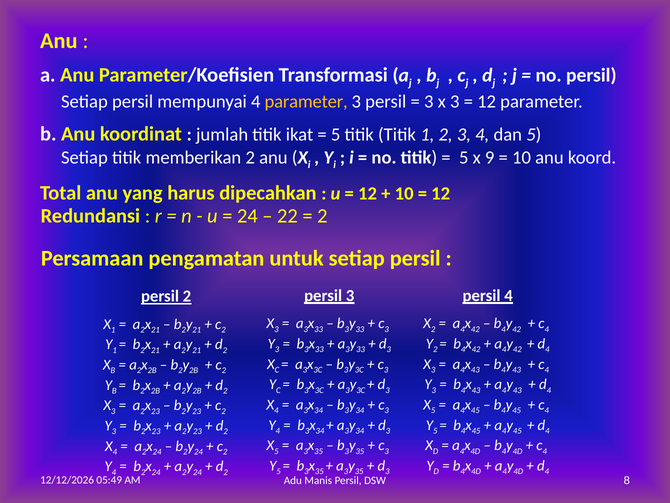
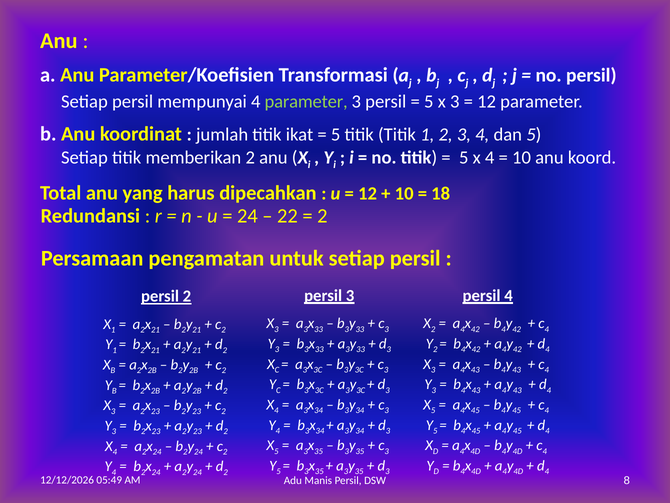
parameter colour: yellow -> light green (306, 101)
3: 3 -> 5 (429, 101)
5 x 9: 9 -> 4 (490, 157)
12: 12 -> 18 (441, 193)
